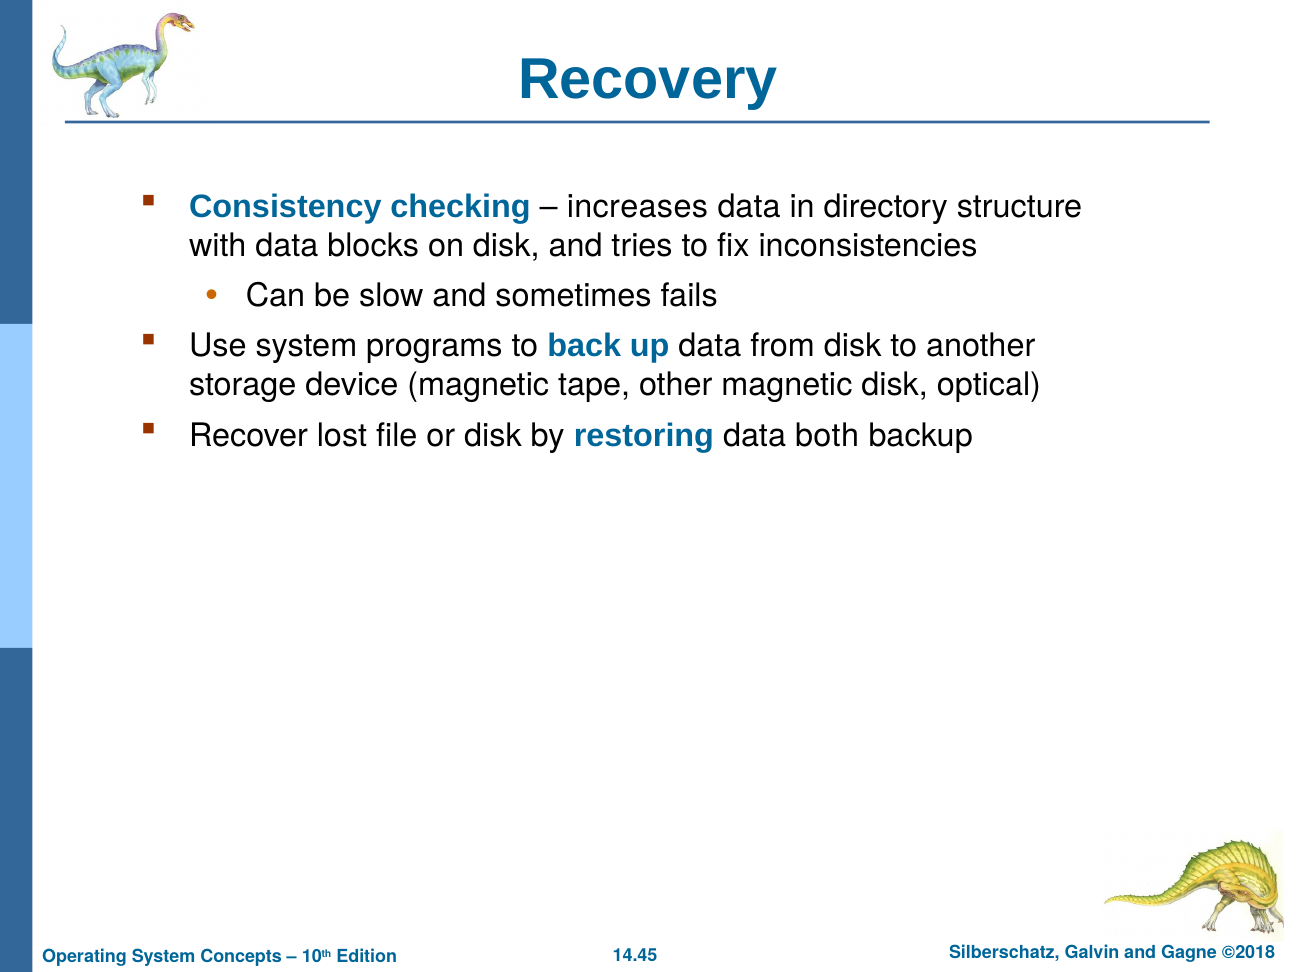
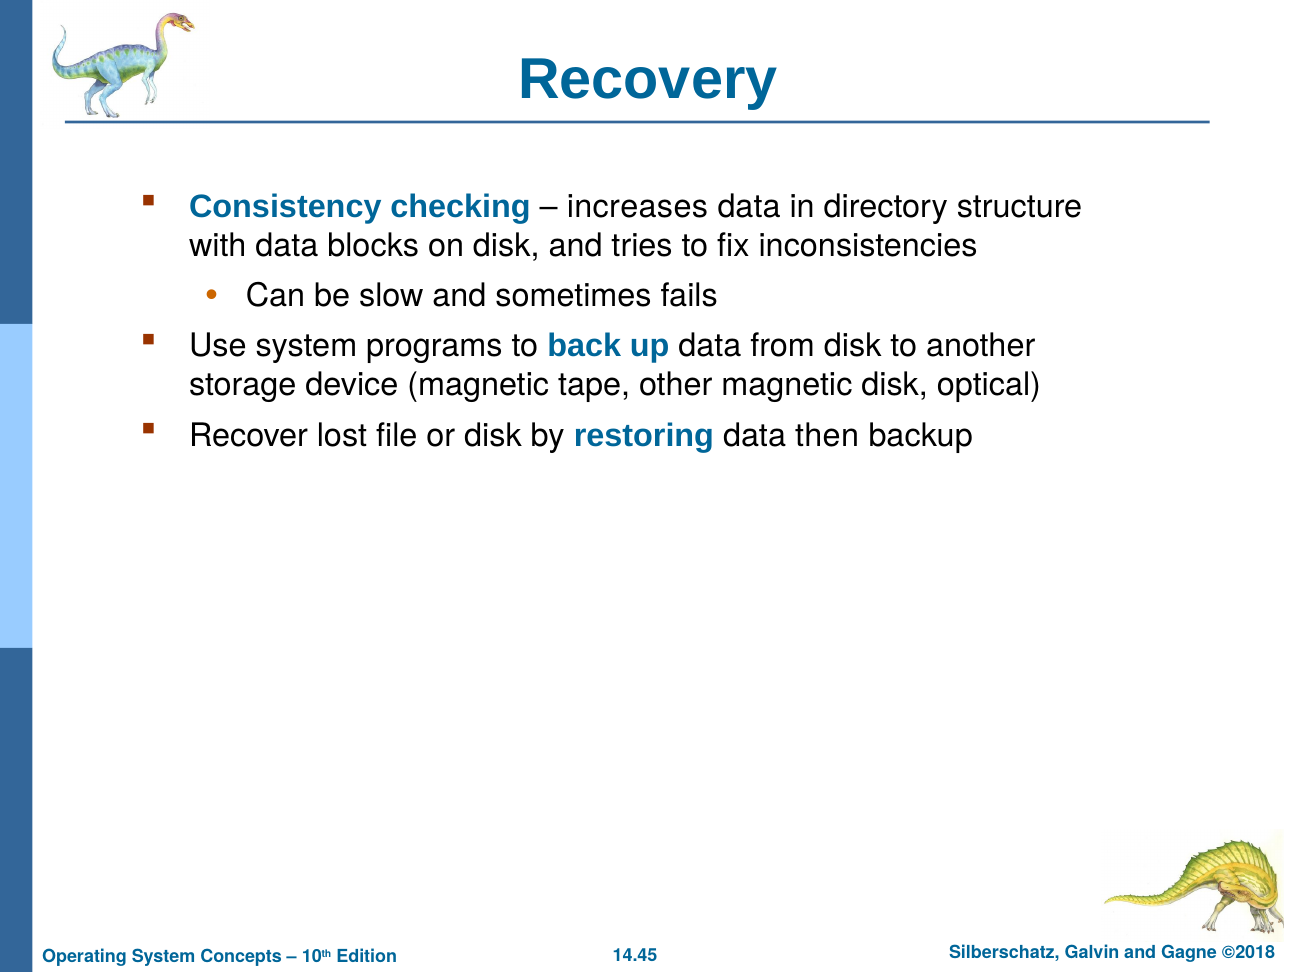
both: both -> then (827, 435)
